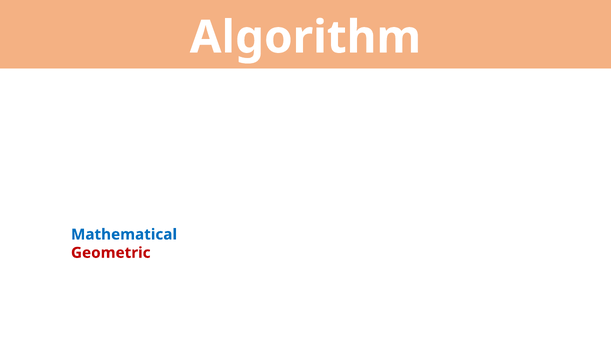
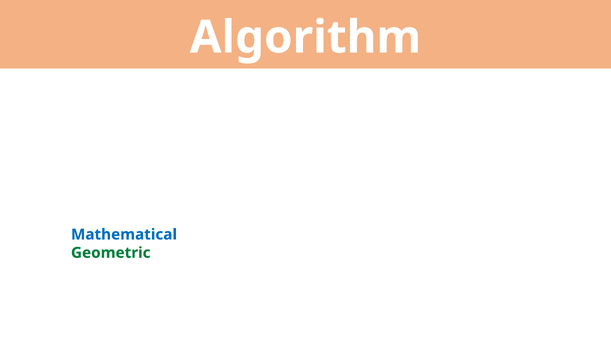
Geometric colour: red -> green (111, 253)
